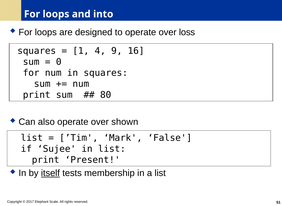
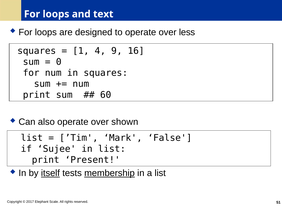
into: into -> text (103, 14)
loss: loss -> less (187, 32)
80: 80 -> 60 (106, 95)
membership underline: none -> present (109, 173)
